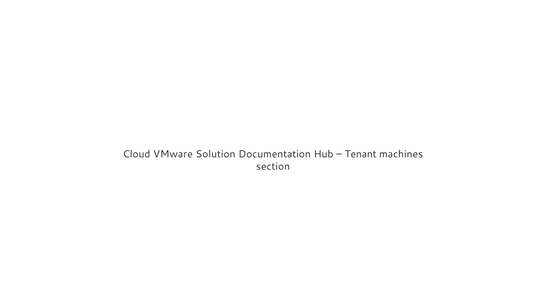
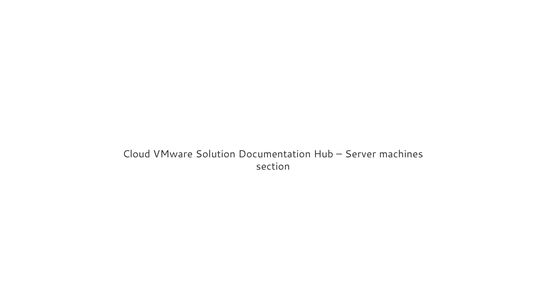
Tenant: Tenant -> Server (361, 154)
